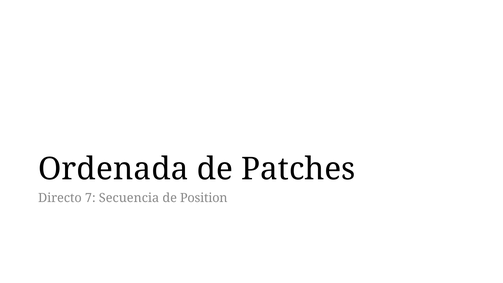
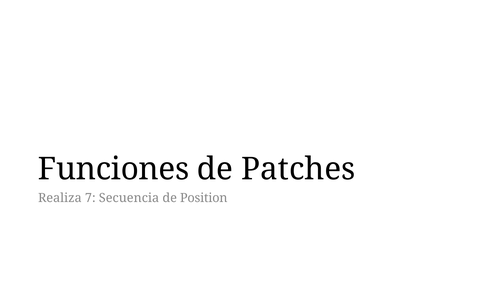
Ordenada: Ordenada -> Funciones (114, 169)
Directo: Directo -> Realiza (60, 198)
